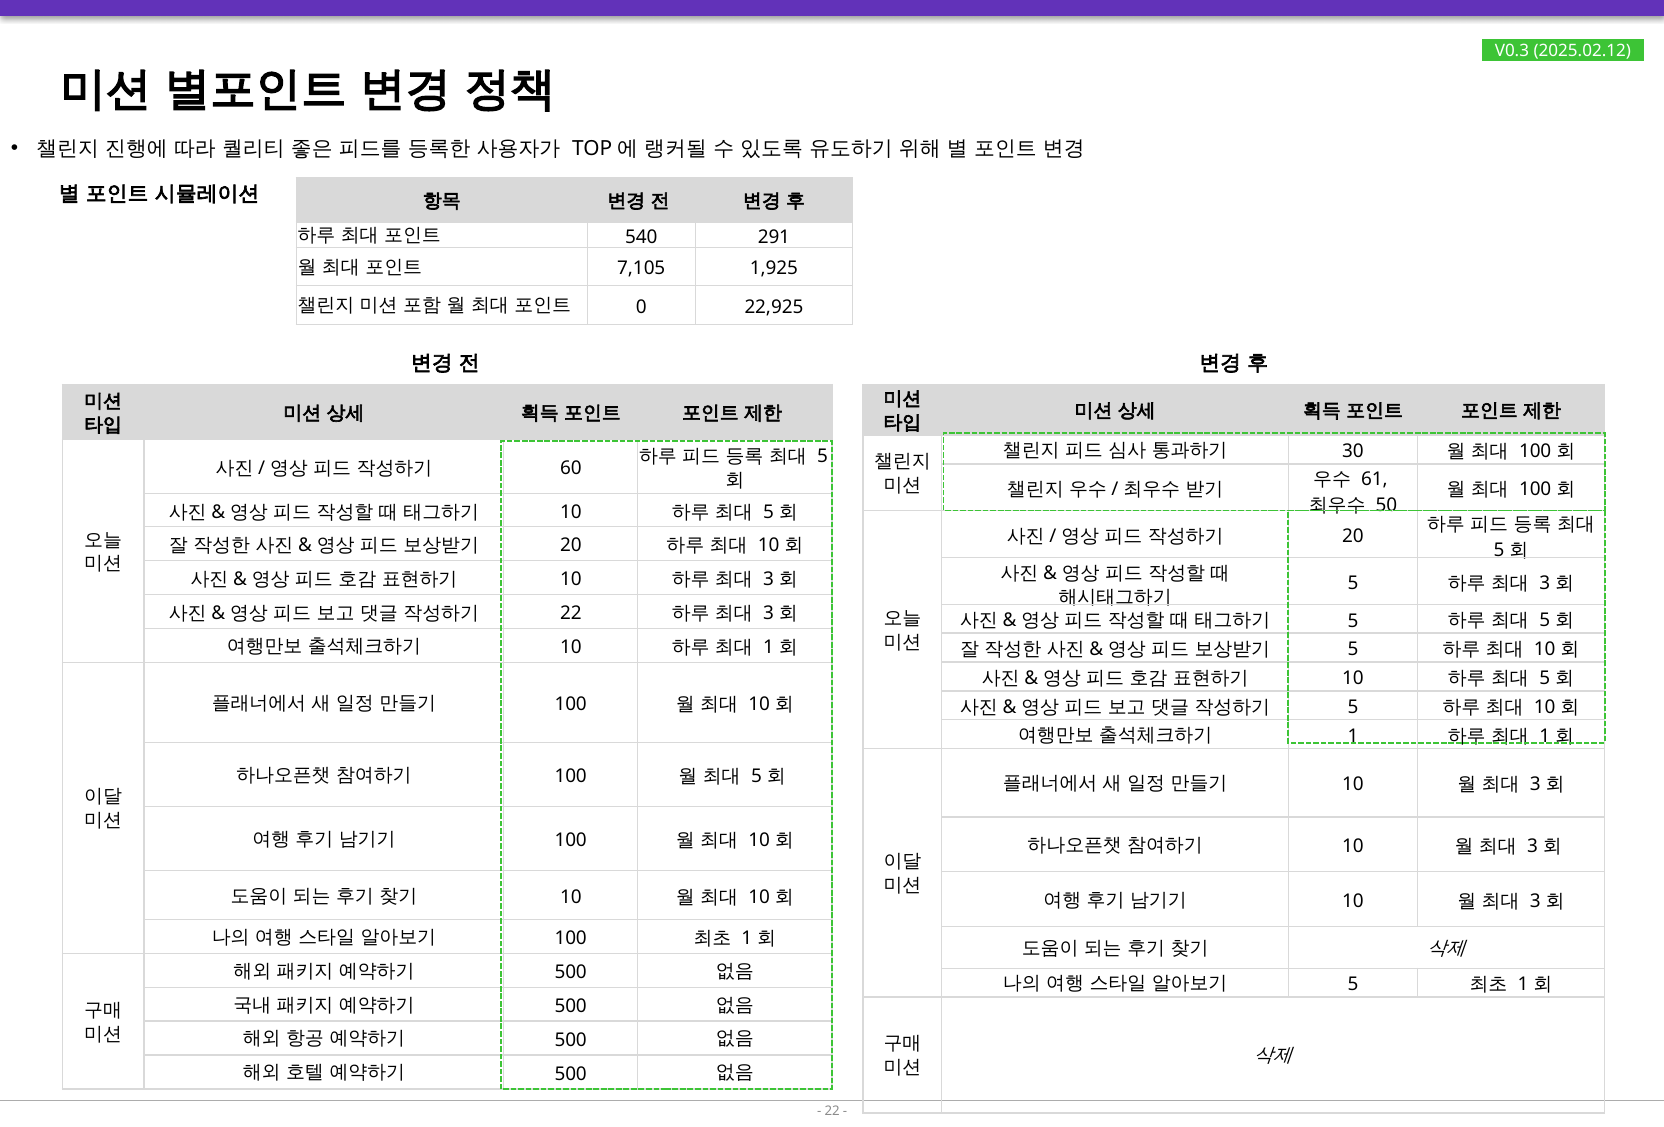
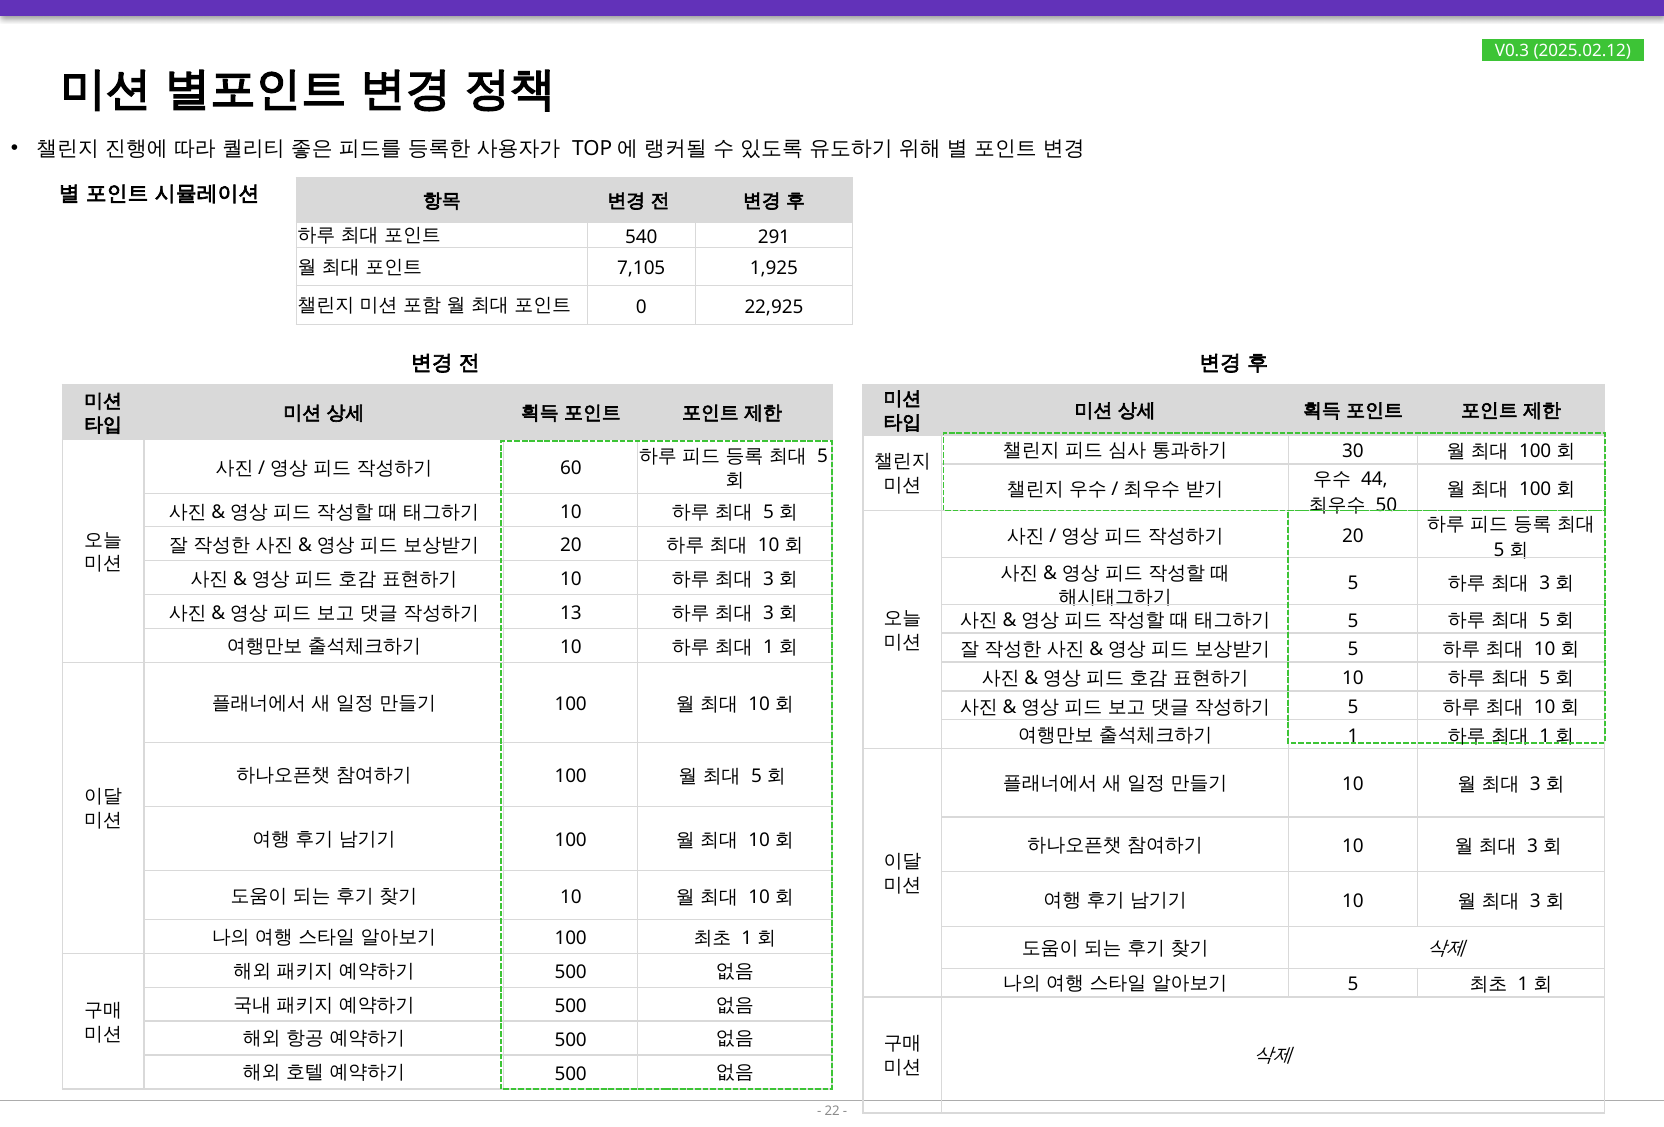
61: 61 -> 44 (1374, 479)
22: 22 -> 13 (571, 613)
